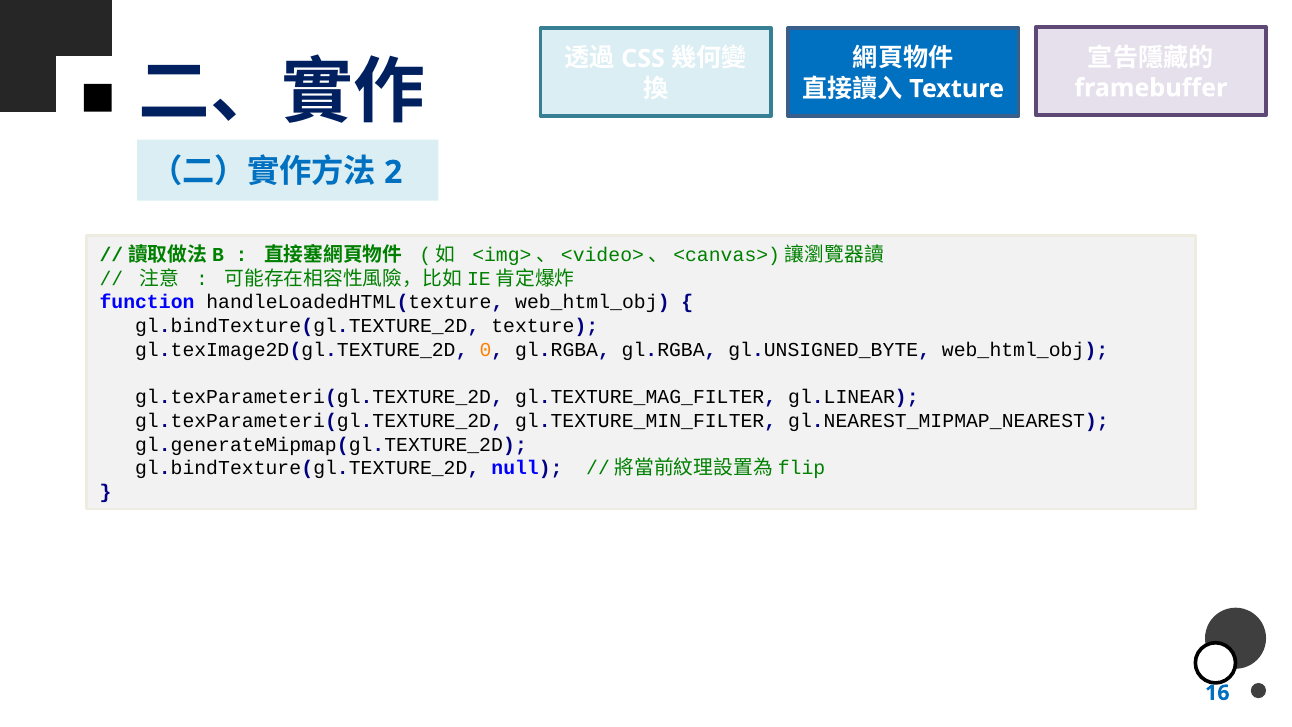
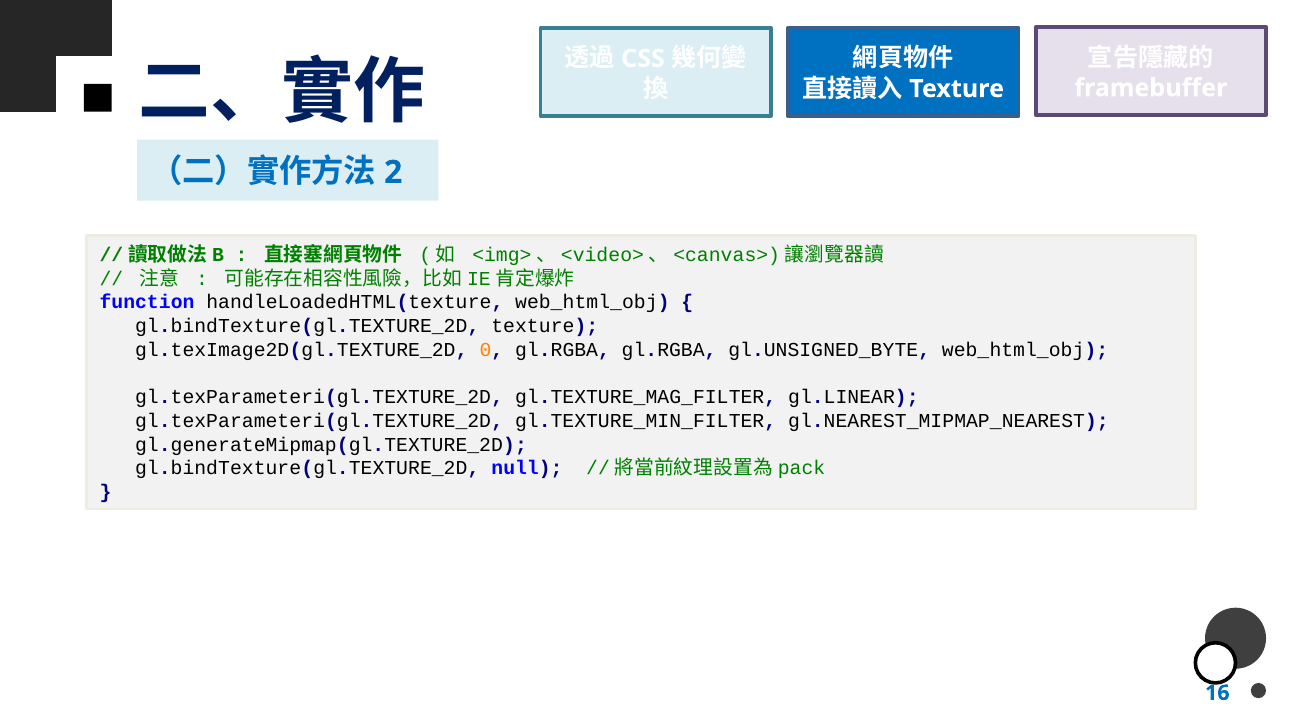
flip: flip -> pack (802, 468)
